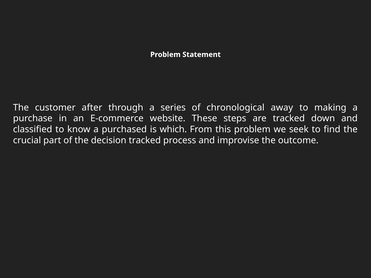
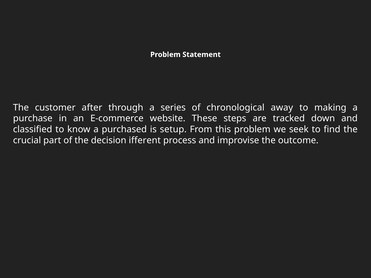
which: which -> setup (173, 130)
decision tracked: tracked -> ifferent (145, 140)
